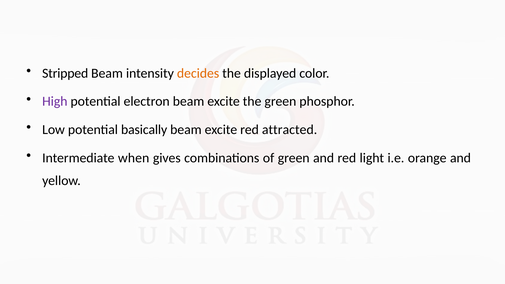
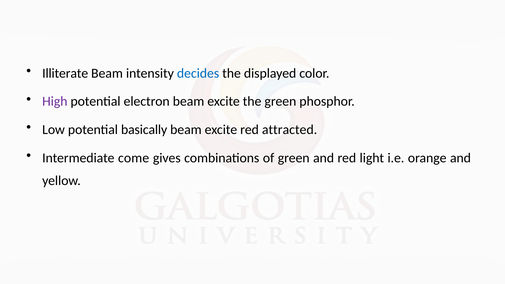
Stripped: Stripped -> Illiterate (65, 73)
decides colour: orange -> blue (198, 73)
when: when -> come (134, 158)
